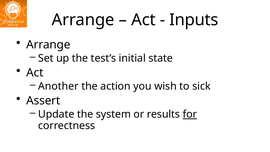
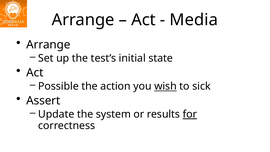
Inputs: Inputs -> Media (194, 20)
Another: Another -> Possible (58, 86)
wish underline: none -> present (165, 86)
